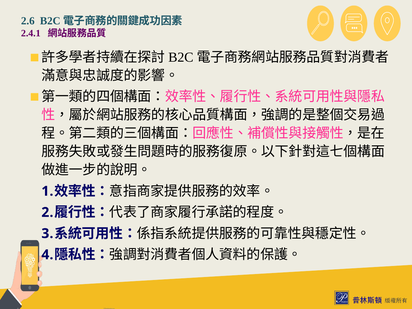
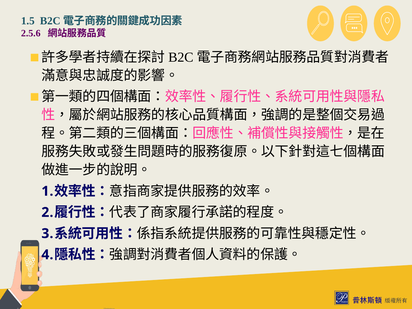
2.6: 2.6 -> 1.5 (28, 21)
2.4.1: 2.4.1 -> 2.5.6 (31, 33)
